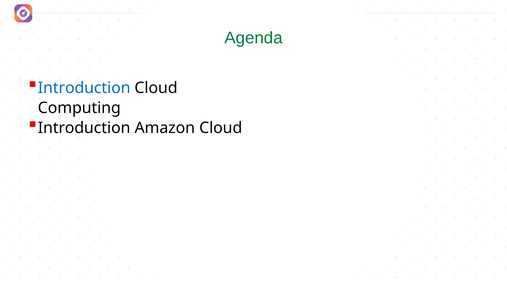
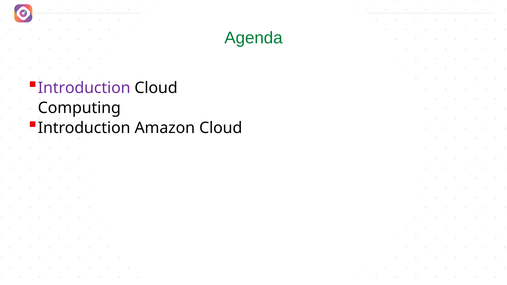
Introduction colour: blue -> purple (84, 88)
